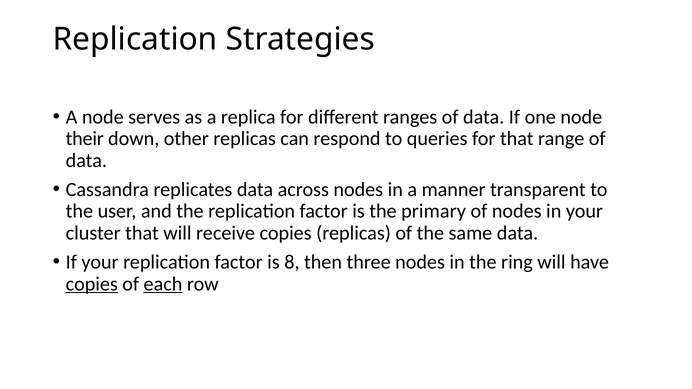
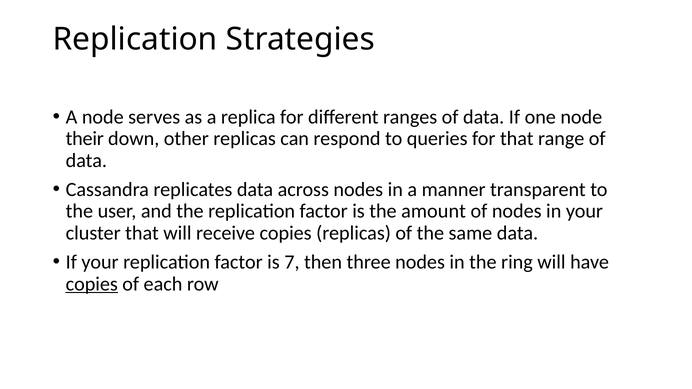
primary: primary -> amount (434, 211)
8: 8 -> 7 (292, 262)
each underline: present -> none (163, 284)
